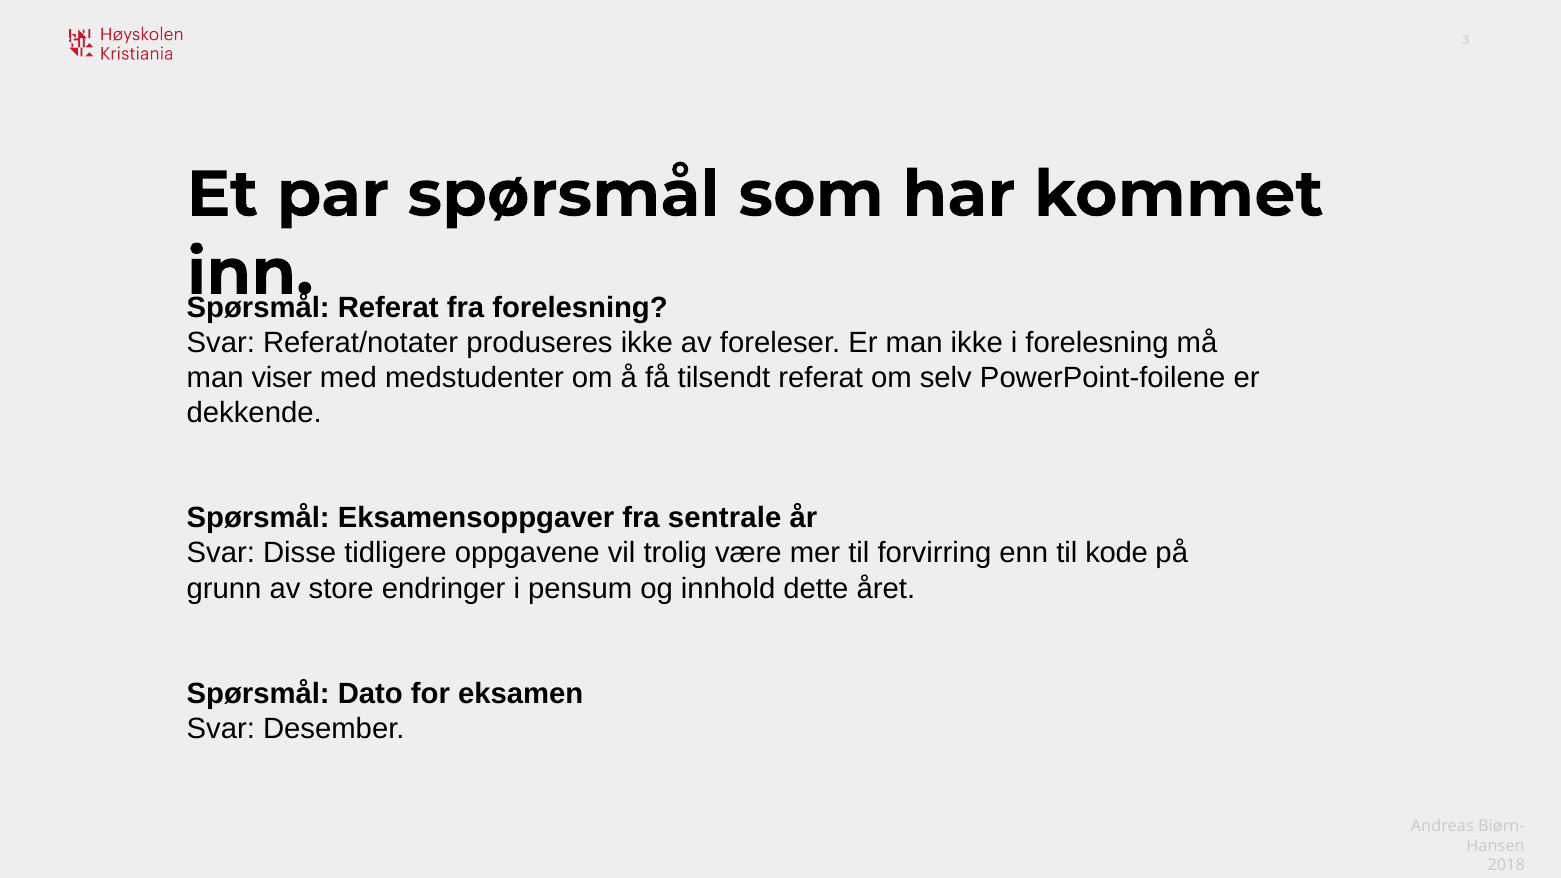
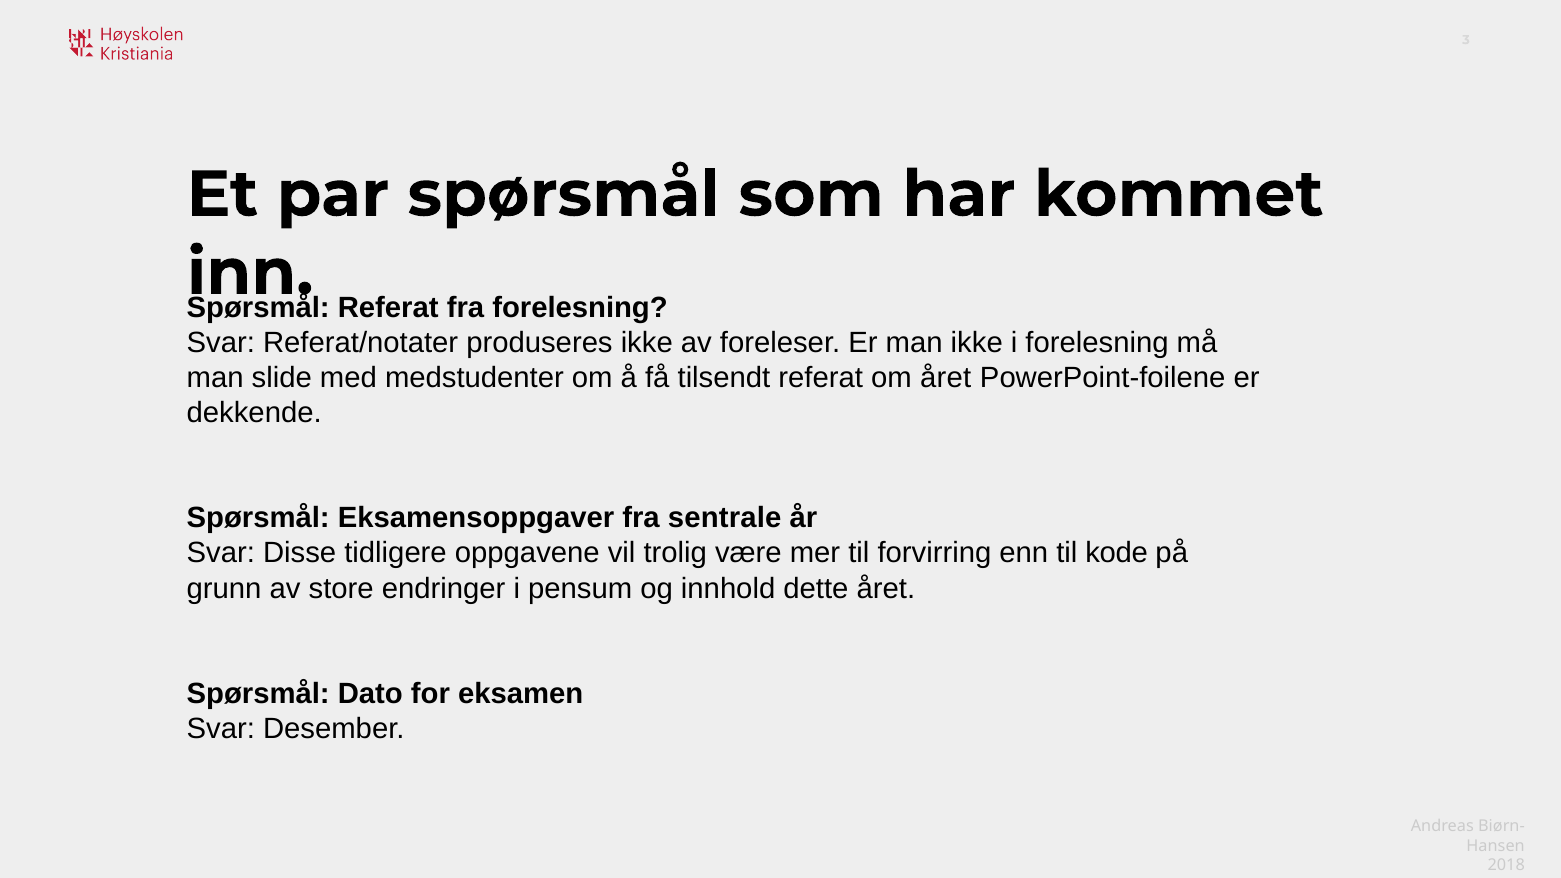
viser: viser -> slide (282, 378)
om selv: selv -> året (946, 378)
